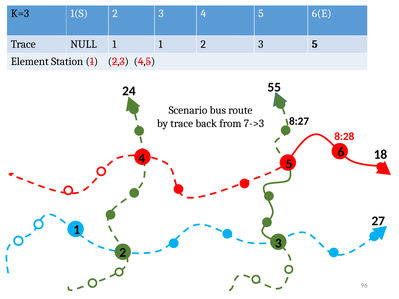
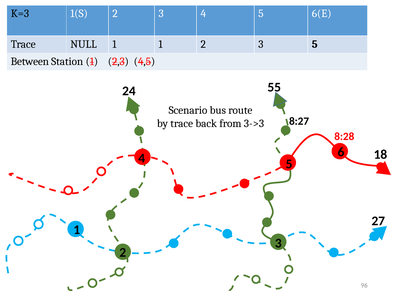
Element: Element -> Between (30, 61)
7->3: 7->3 -> 3->3 (254, 124)
